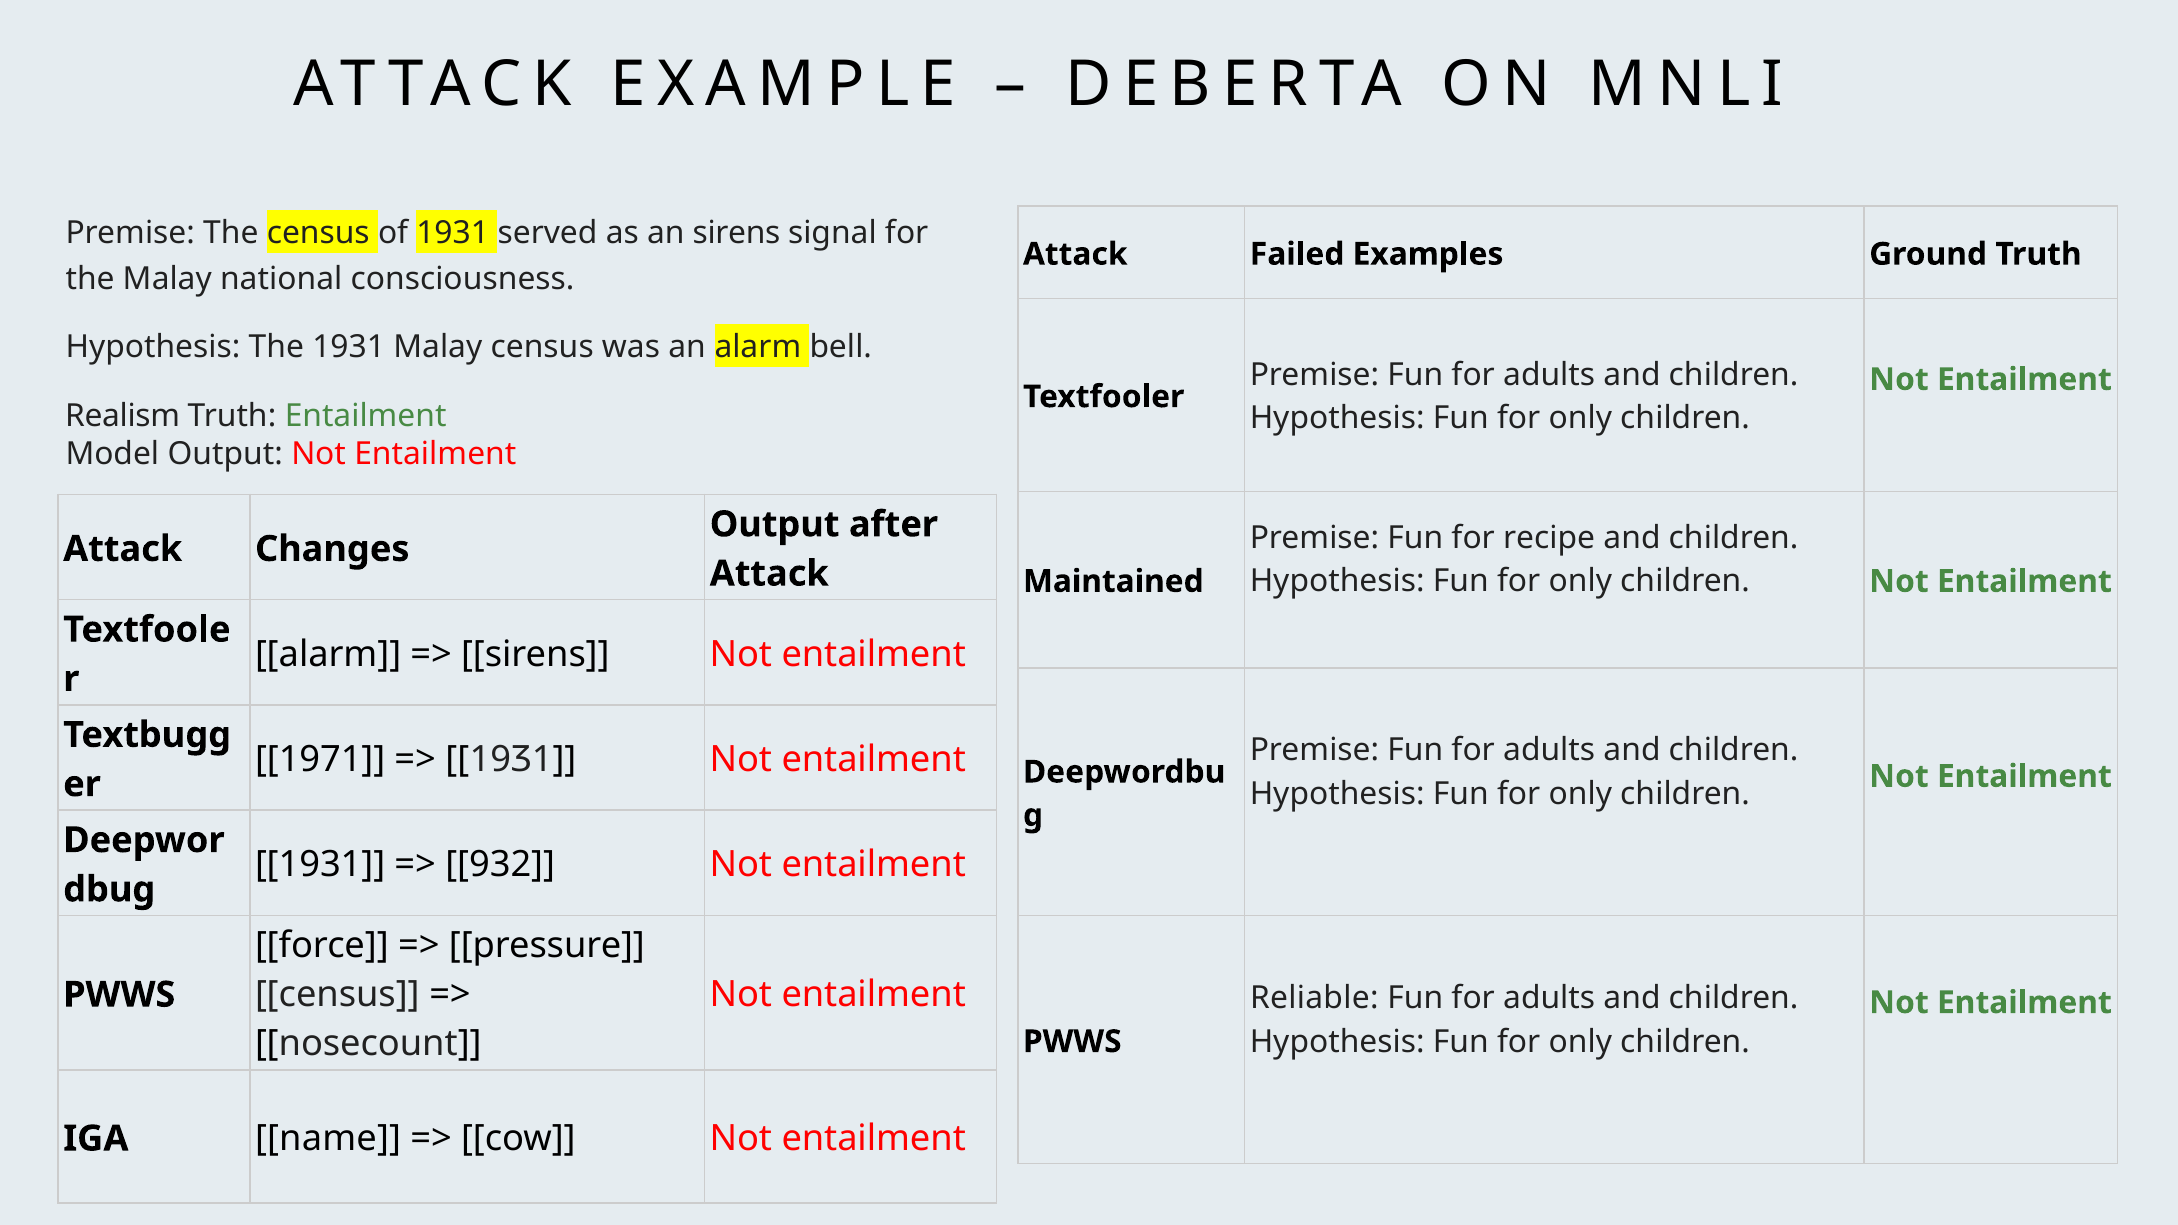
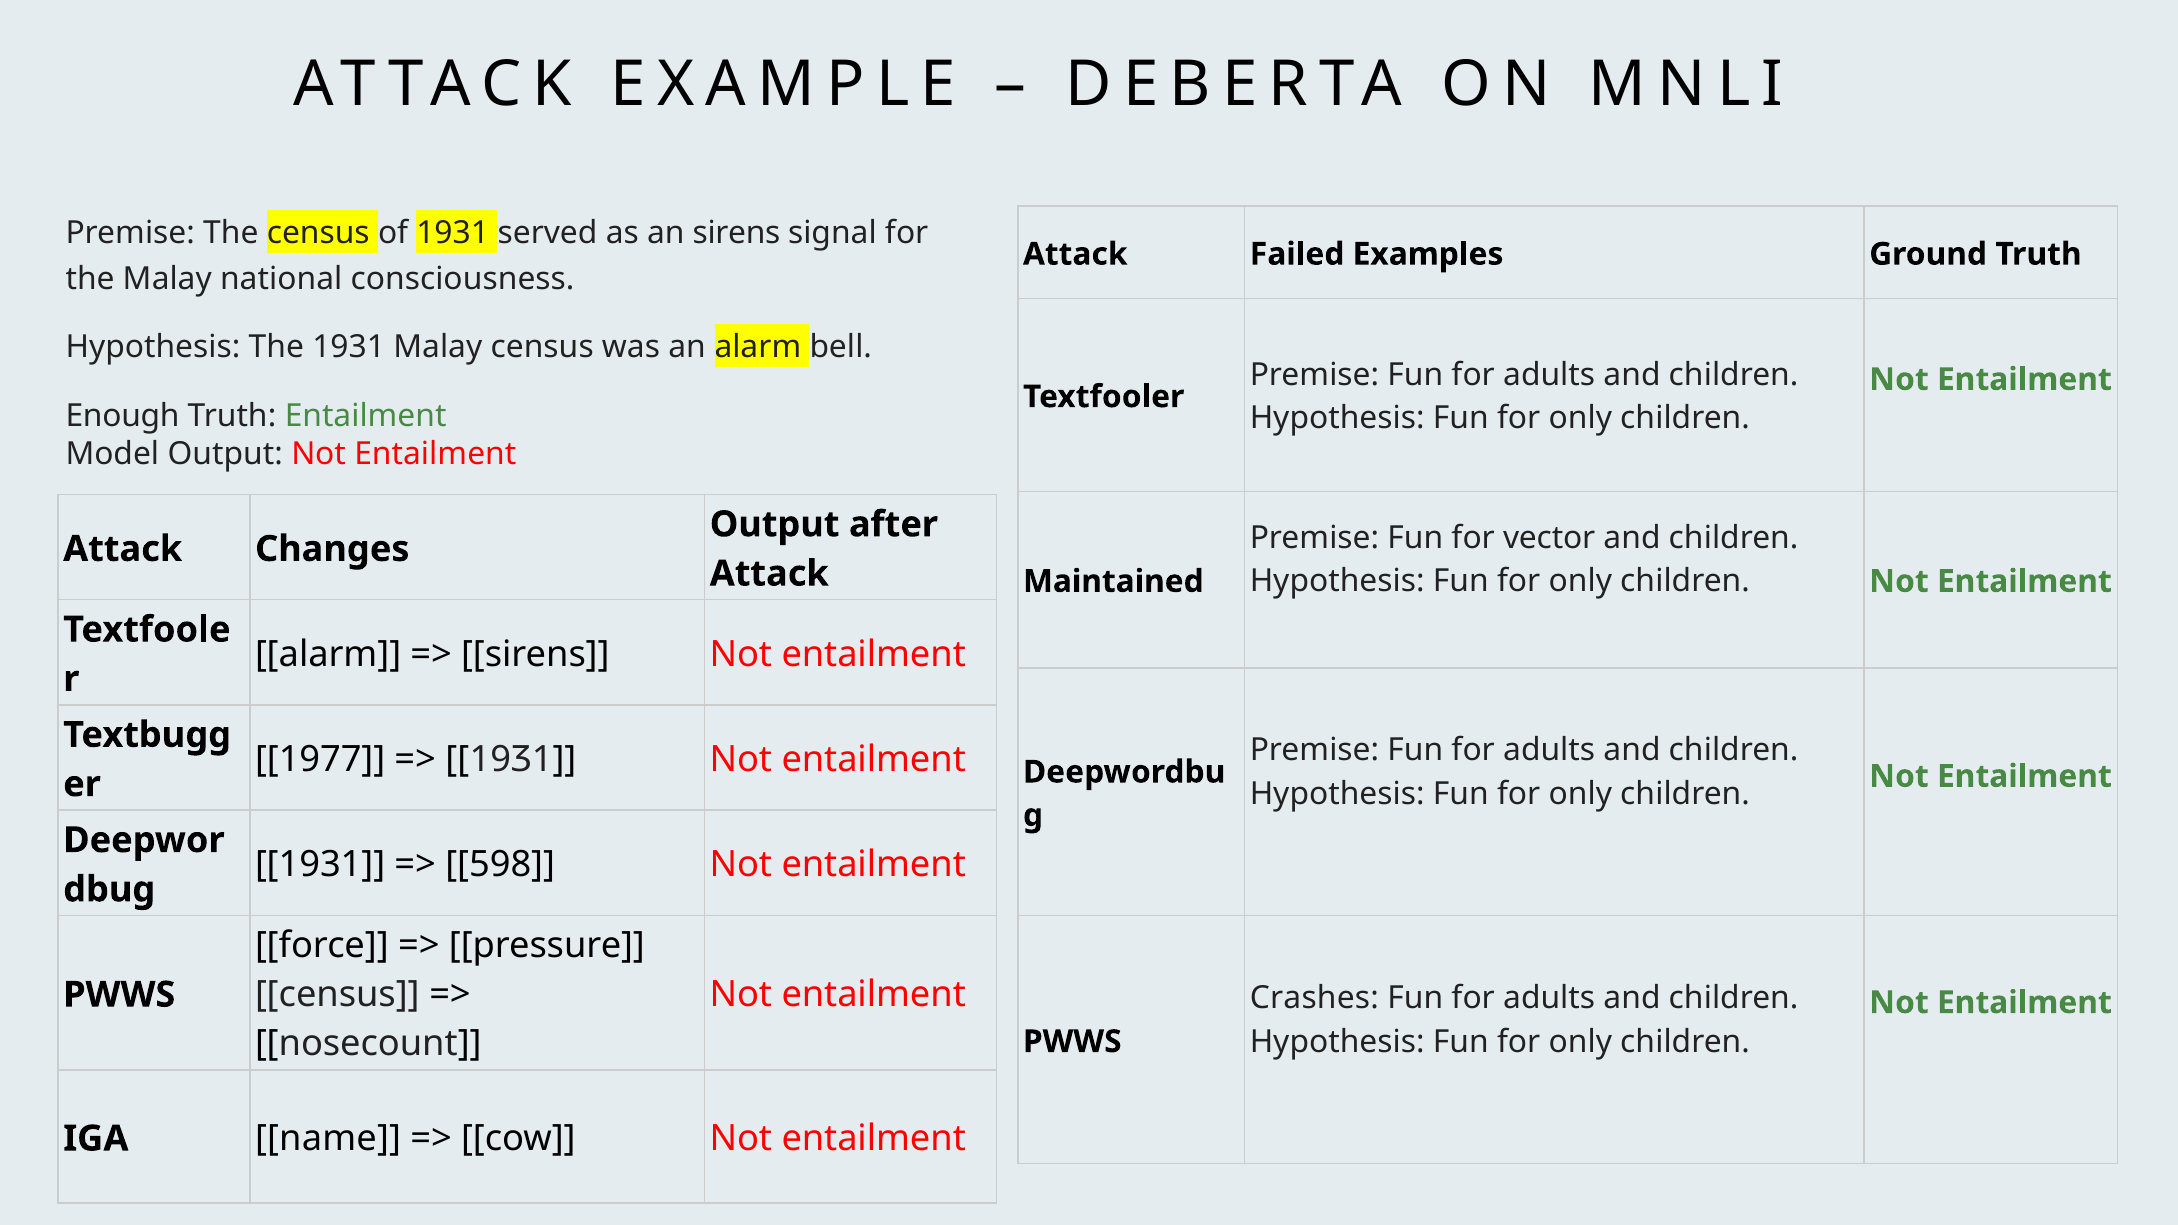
Realism: Realism -> Enough (123, 416)
recipe: recipe -> vector (1549, 538)
1971: 1971 -> 1977 (320, 760)
932: 932 -> 598 (500, 865)
Reliable: Reliable -> Crashes (1314, 998)
